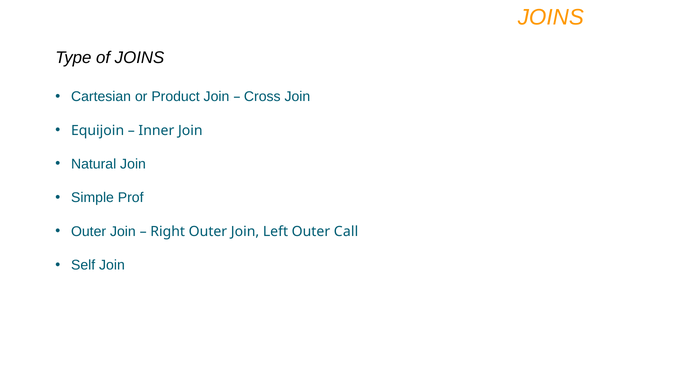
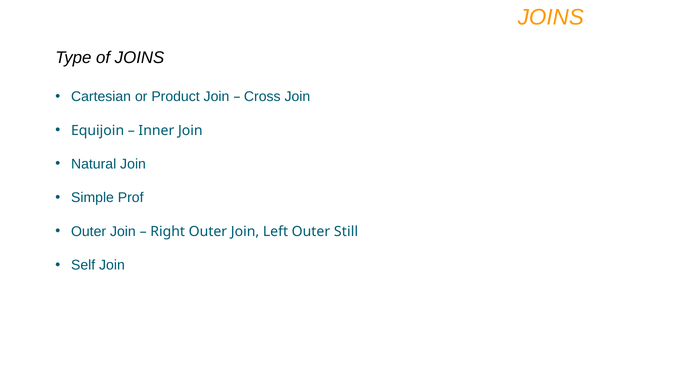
Call: Call -> Still (346, 231)
